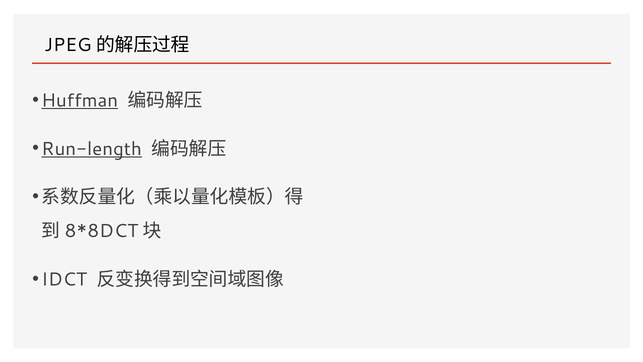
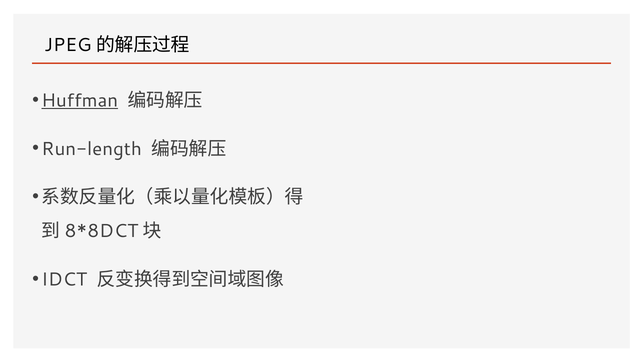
Run-length underline: present -> none (92, 149)
